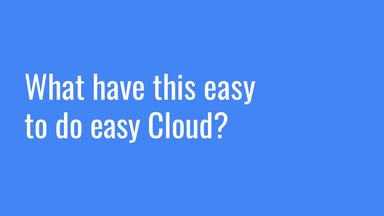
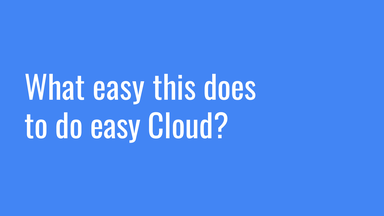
What have: have -> easy (119, 89)
this easy: easy -> does (230, 89)
